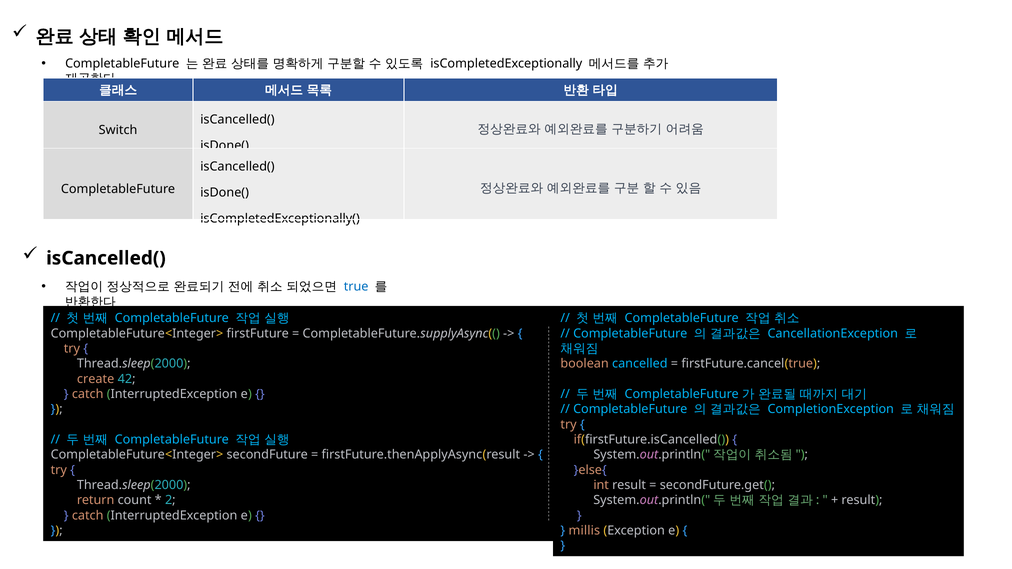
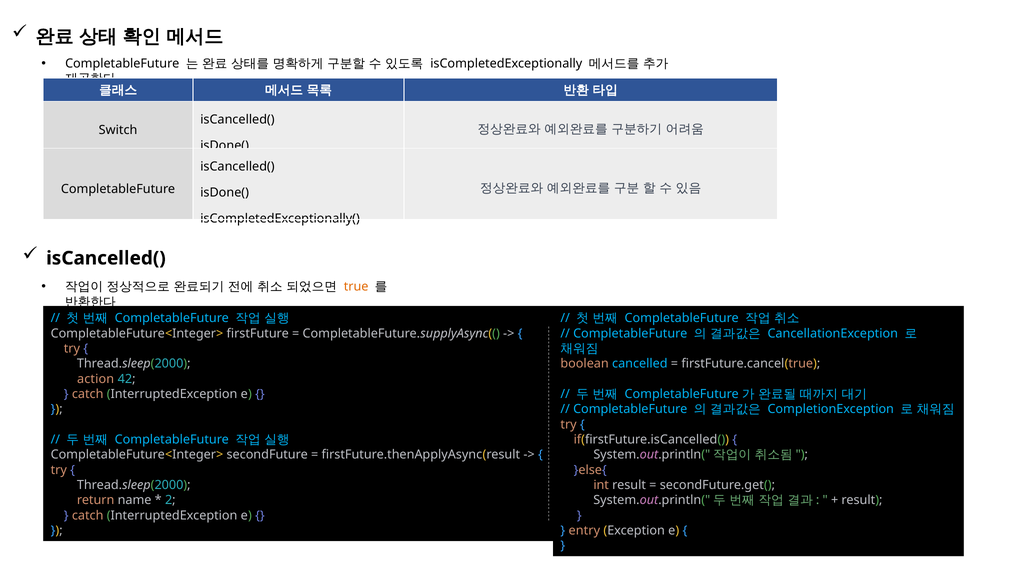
true colour: blue -> orange (356, 287)
create: create -> action (96, 379)
count: count -> name (135, 500)
millis: millis -> entry (584, 531)
